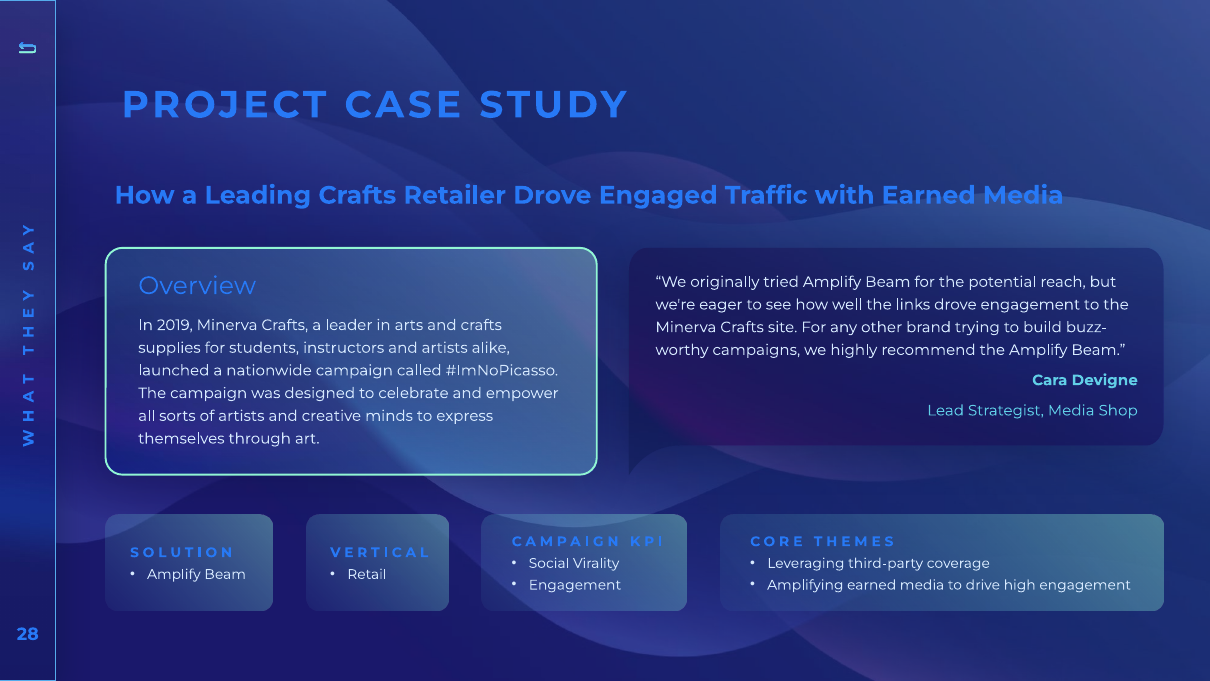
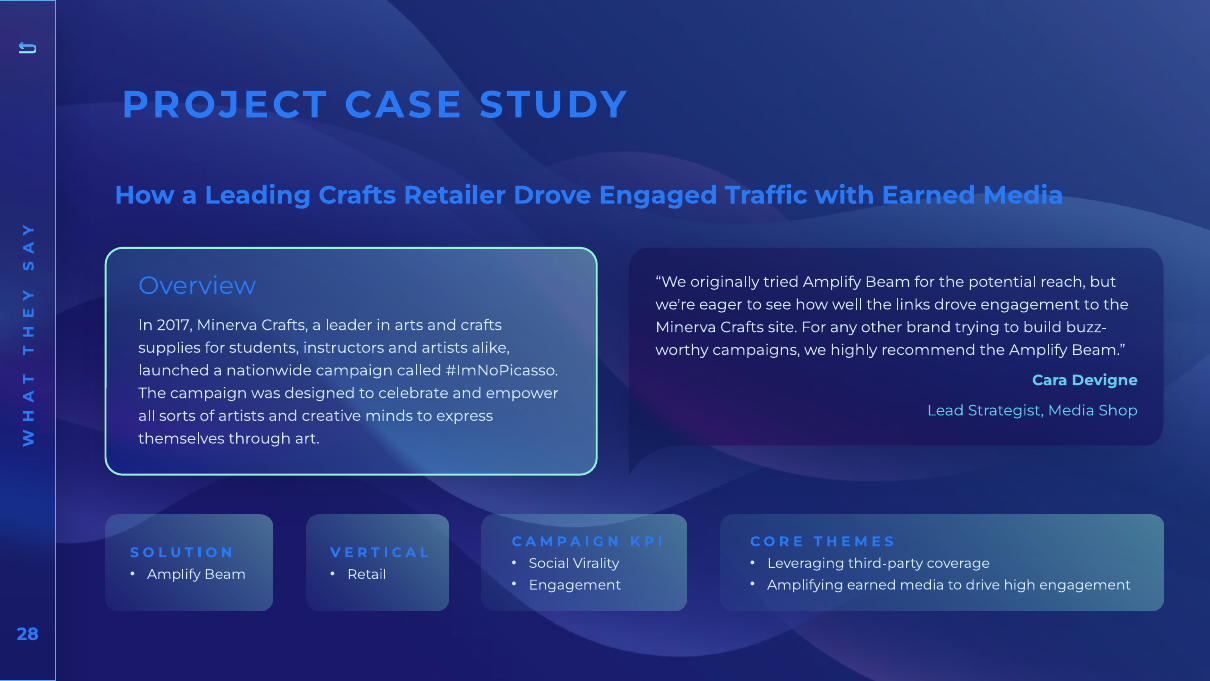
2019: 2019 -> 2017 (175, 325)
